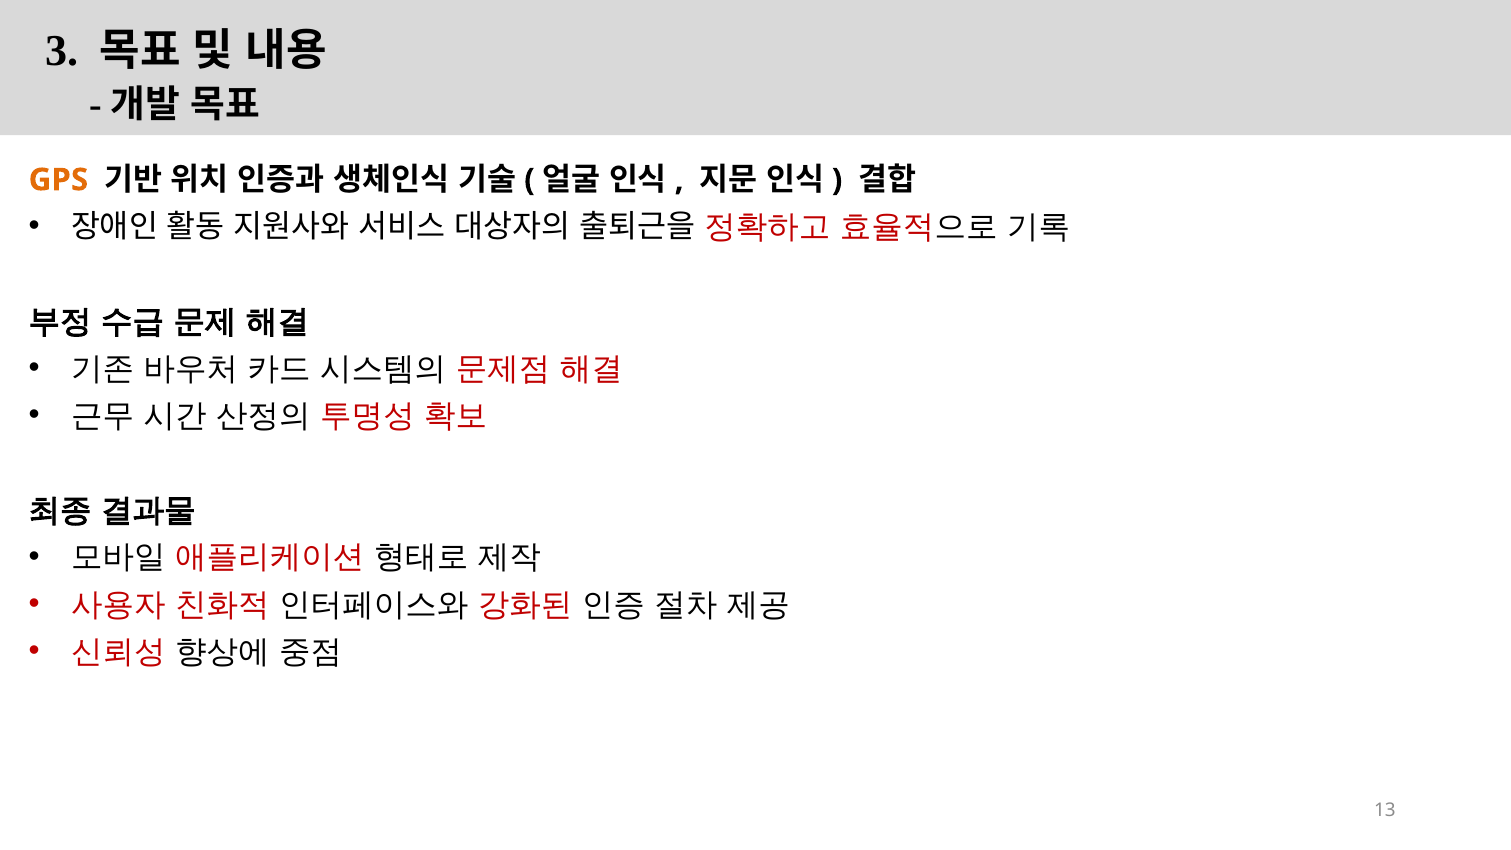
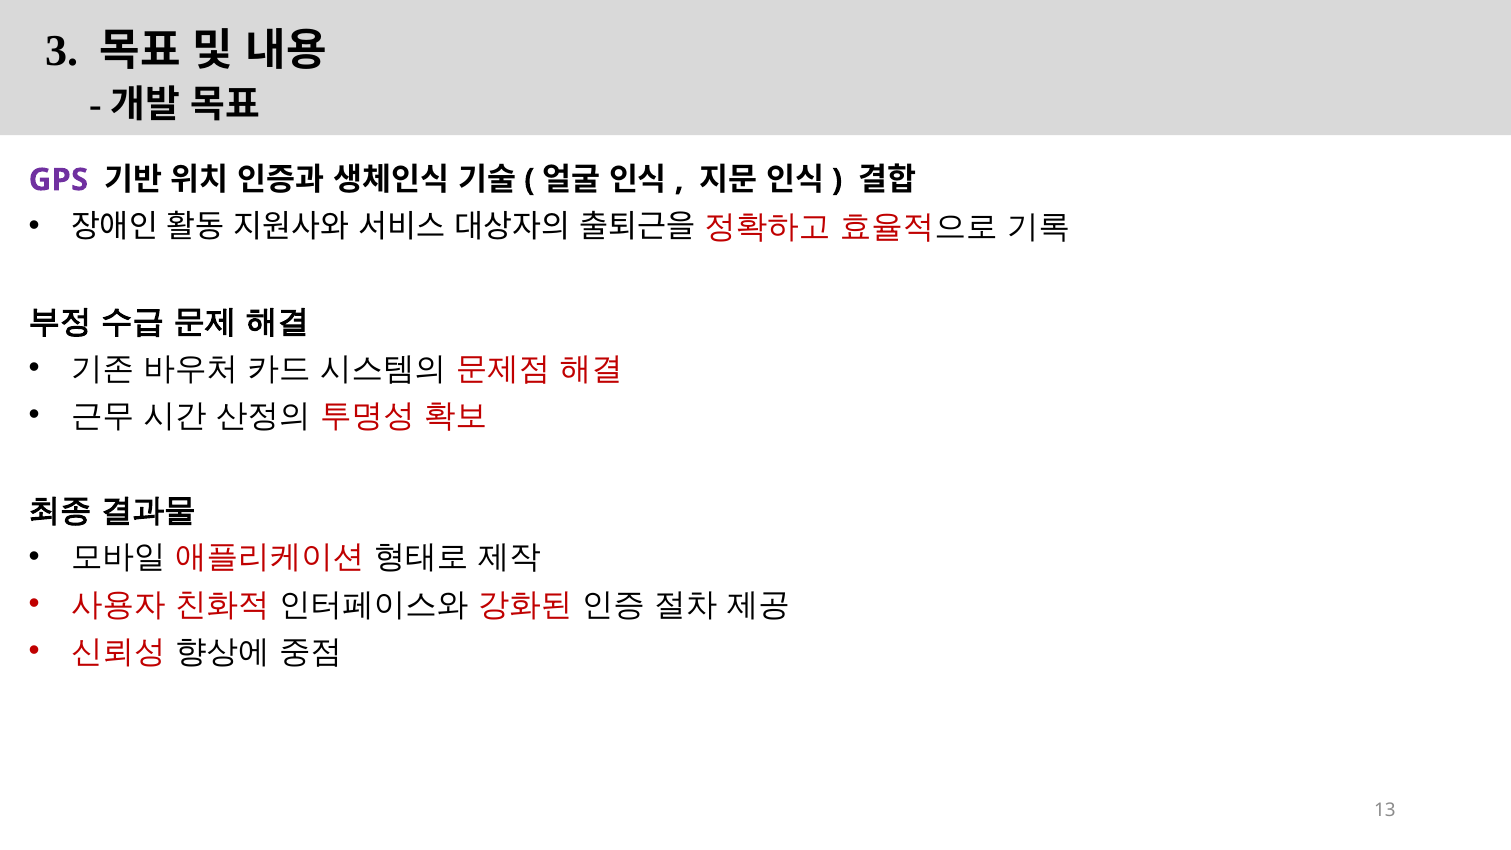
GPS colour: orange -> purple (58, 180)
